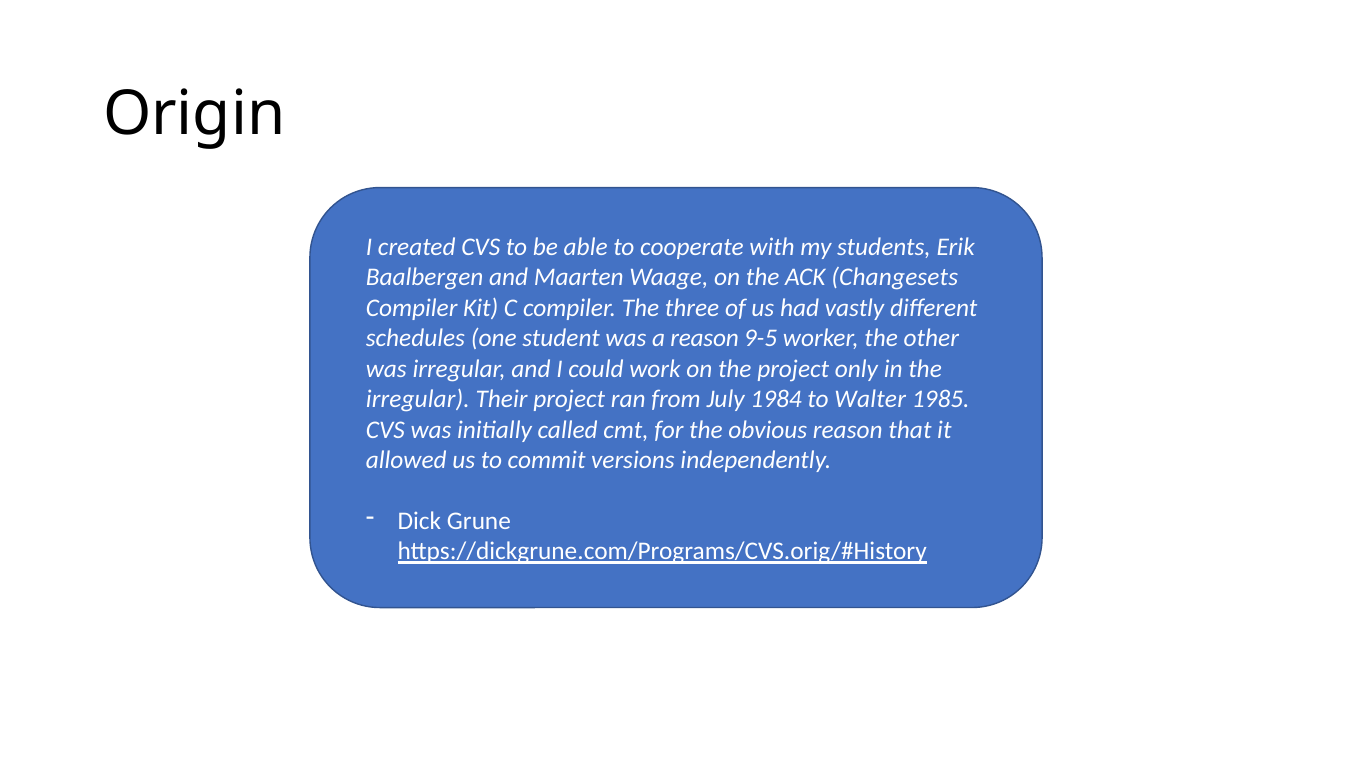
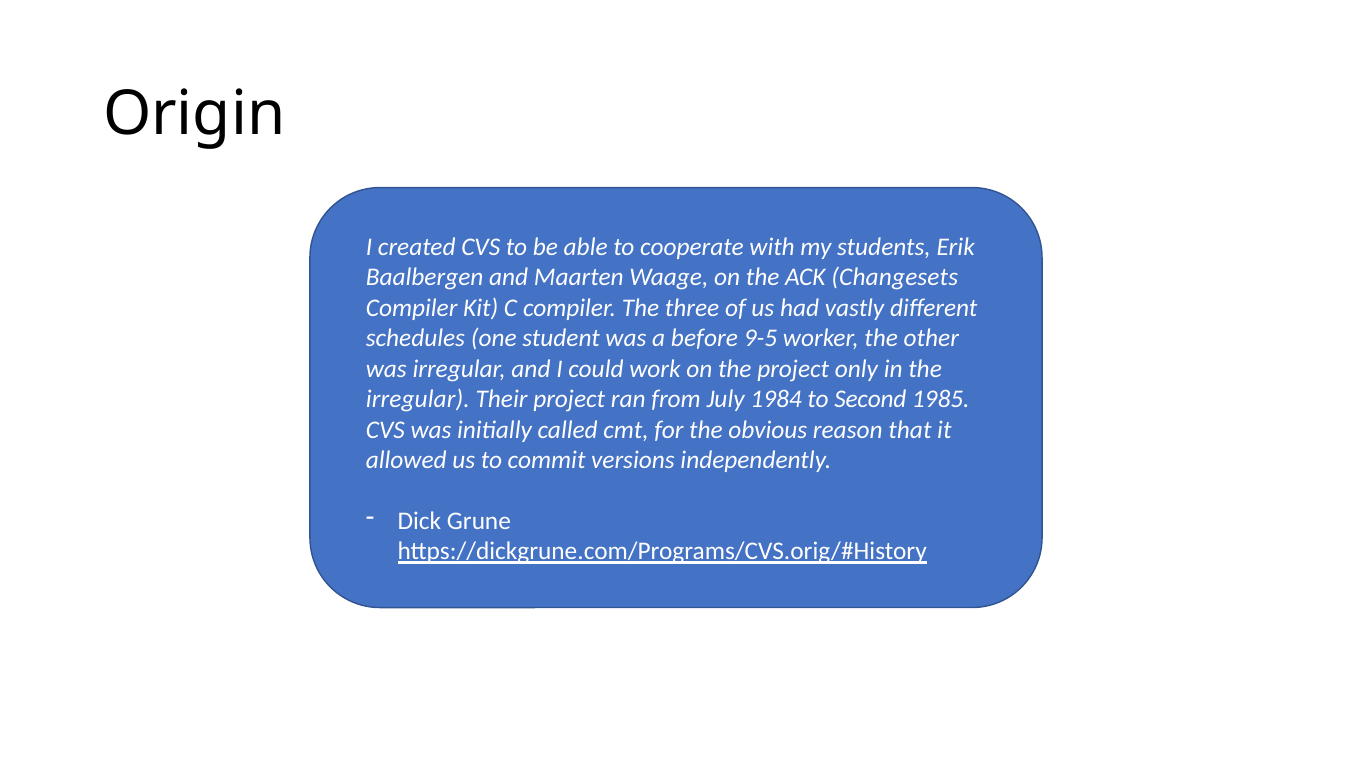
a reason: reason -> before (704, 338)
Walter: Walter -> Second (870, 399)
